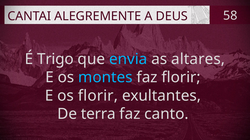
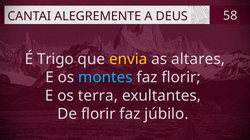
envia colour: light blue -> yellow (128, 59)
os florir: florir -> terra (98, 96)
De terra: terra -> florir (98, 114)
canto: canto -> júbilo (166, 114)
